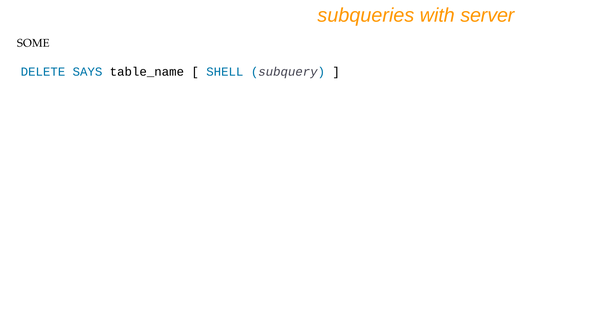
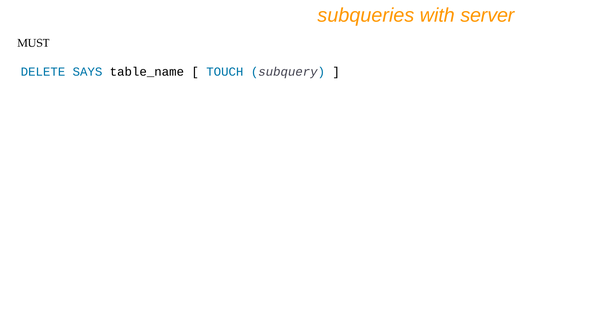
SOME: SOME -> MUST (33, 43)
SHELL: SHELL -> TOUCH (225, 72)
